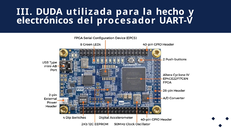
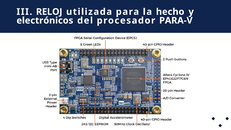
DUDA: DUDA -> RELOJ (49, 12)
UART-V: UART-V -> PARA-V (176, 21)
